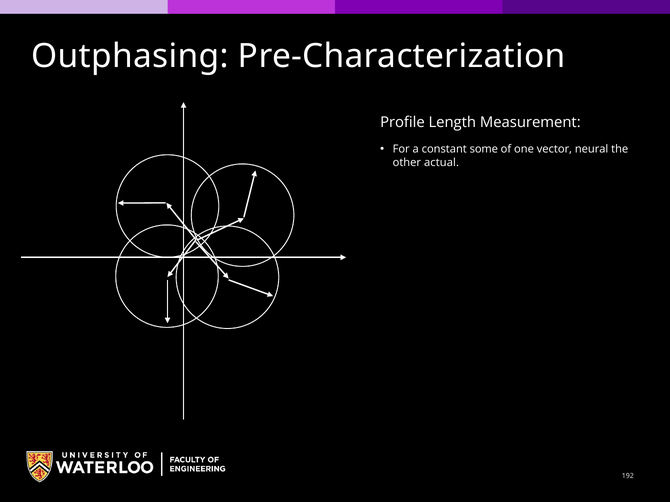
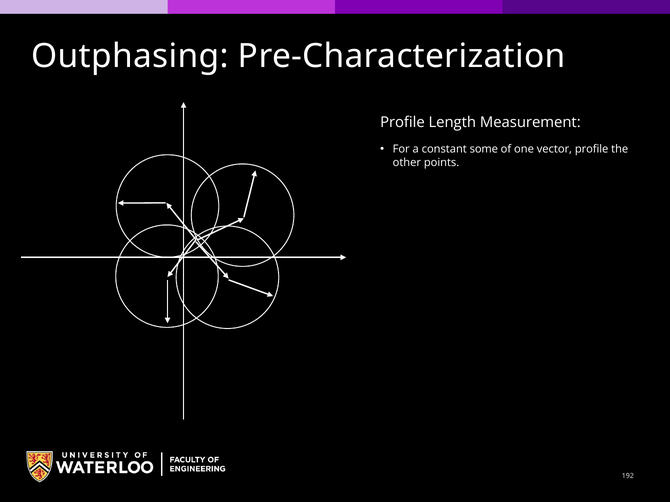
vector neural: neural -> profile (592, 149)
actual: actual -> points (442, 163)
